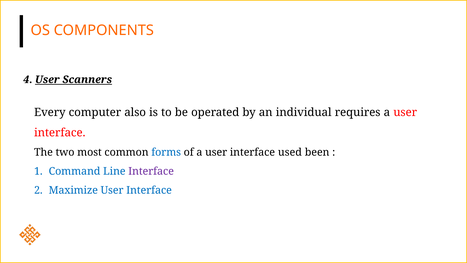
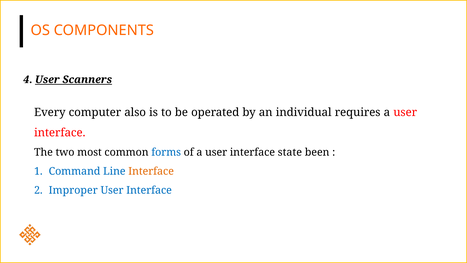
used: used -> state (290, 152)
Interface colour: purple -> orange (151, 171)
Maximize: Maximize -> Improper (73, 190)
